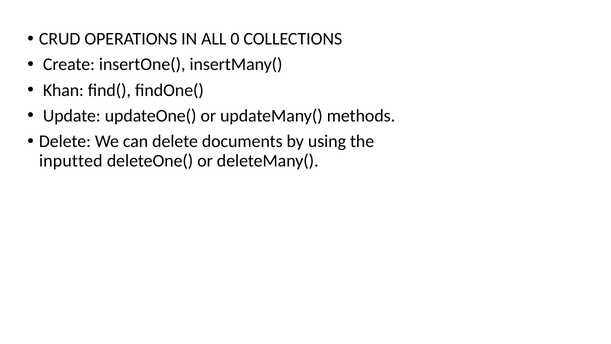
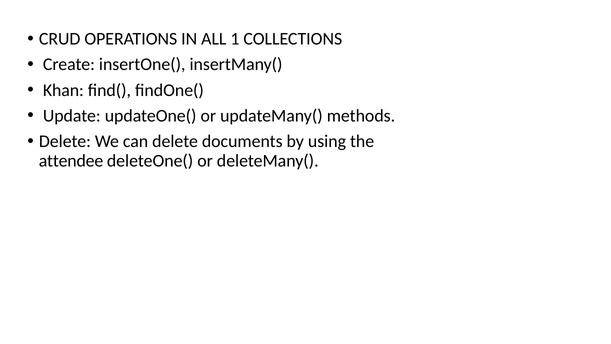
0: 0 -> 1 (235, 39)
inputted: inputted -> attendee (71, 161)
